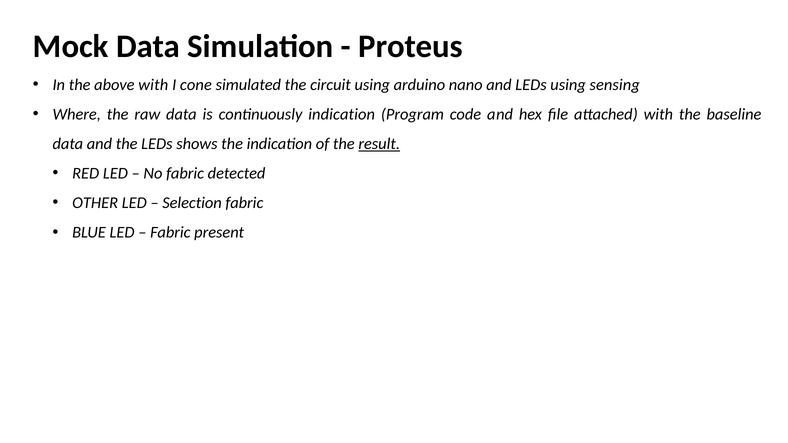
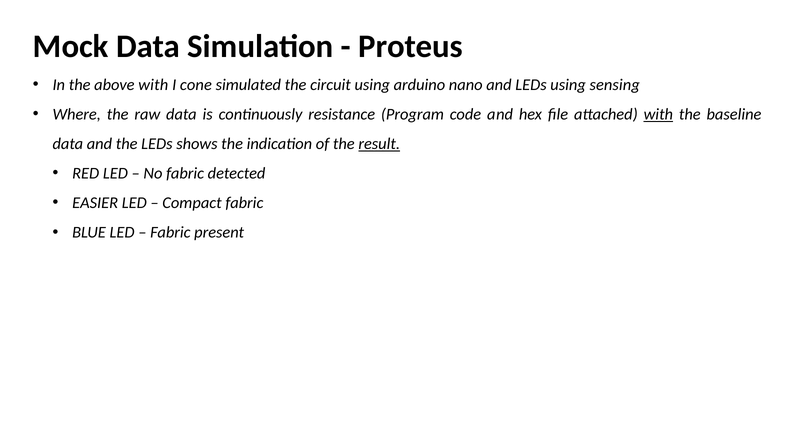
continuously indication: indication -> resistance (342, 114)
with underline: none -> present (658, 114)
OTHER: OTHER -> EASIER (95, 203)
Selection: Selection -> Compact (192, 203)
